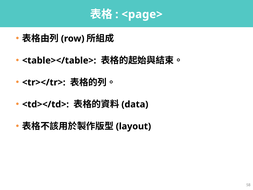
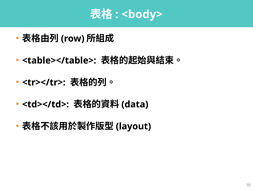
<page>: <page> -> <body> (142, 14)
